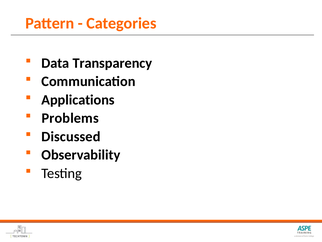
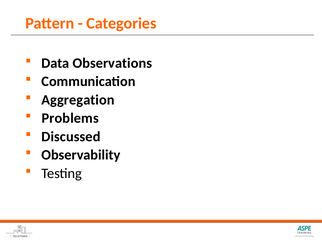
Transparency: Transparency -> Observations (112, 63)
Applications: Applications -> Aggregation (78, 100)
